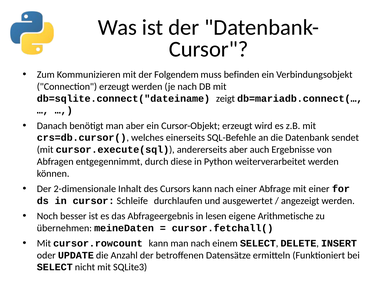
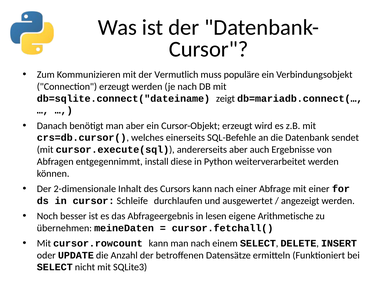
Folgendem: Folgendem -> Vermutlich (176, 75)
befinden: befinden -> populäre (242, 75)
durch: durch -> install (157, 162)
